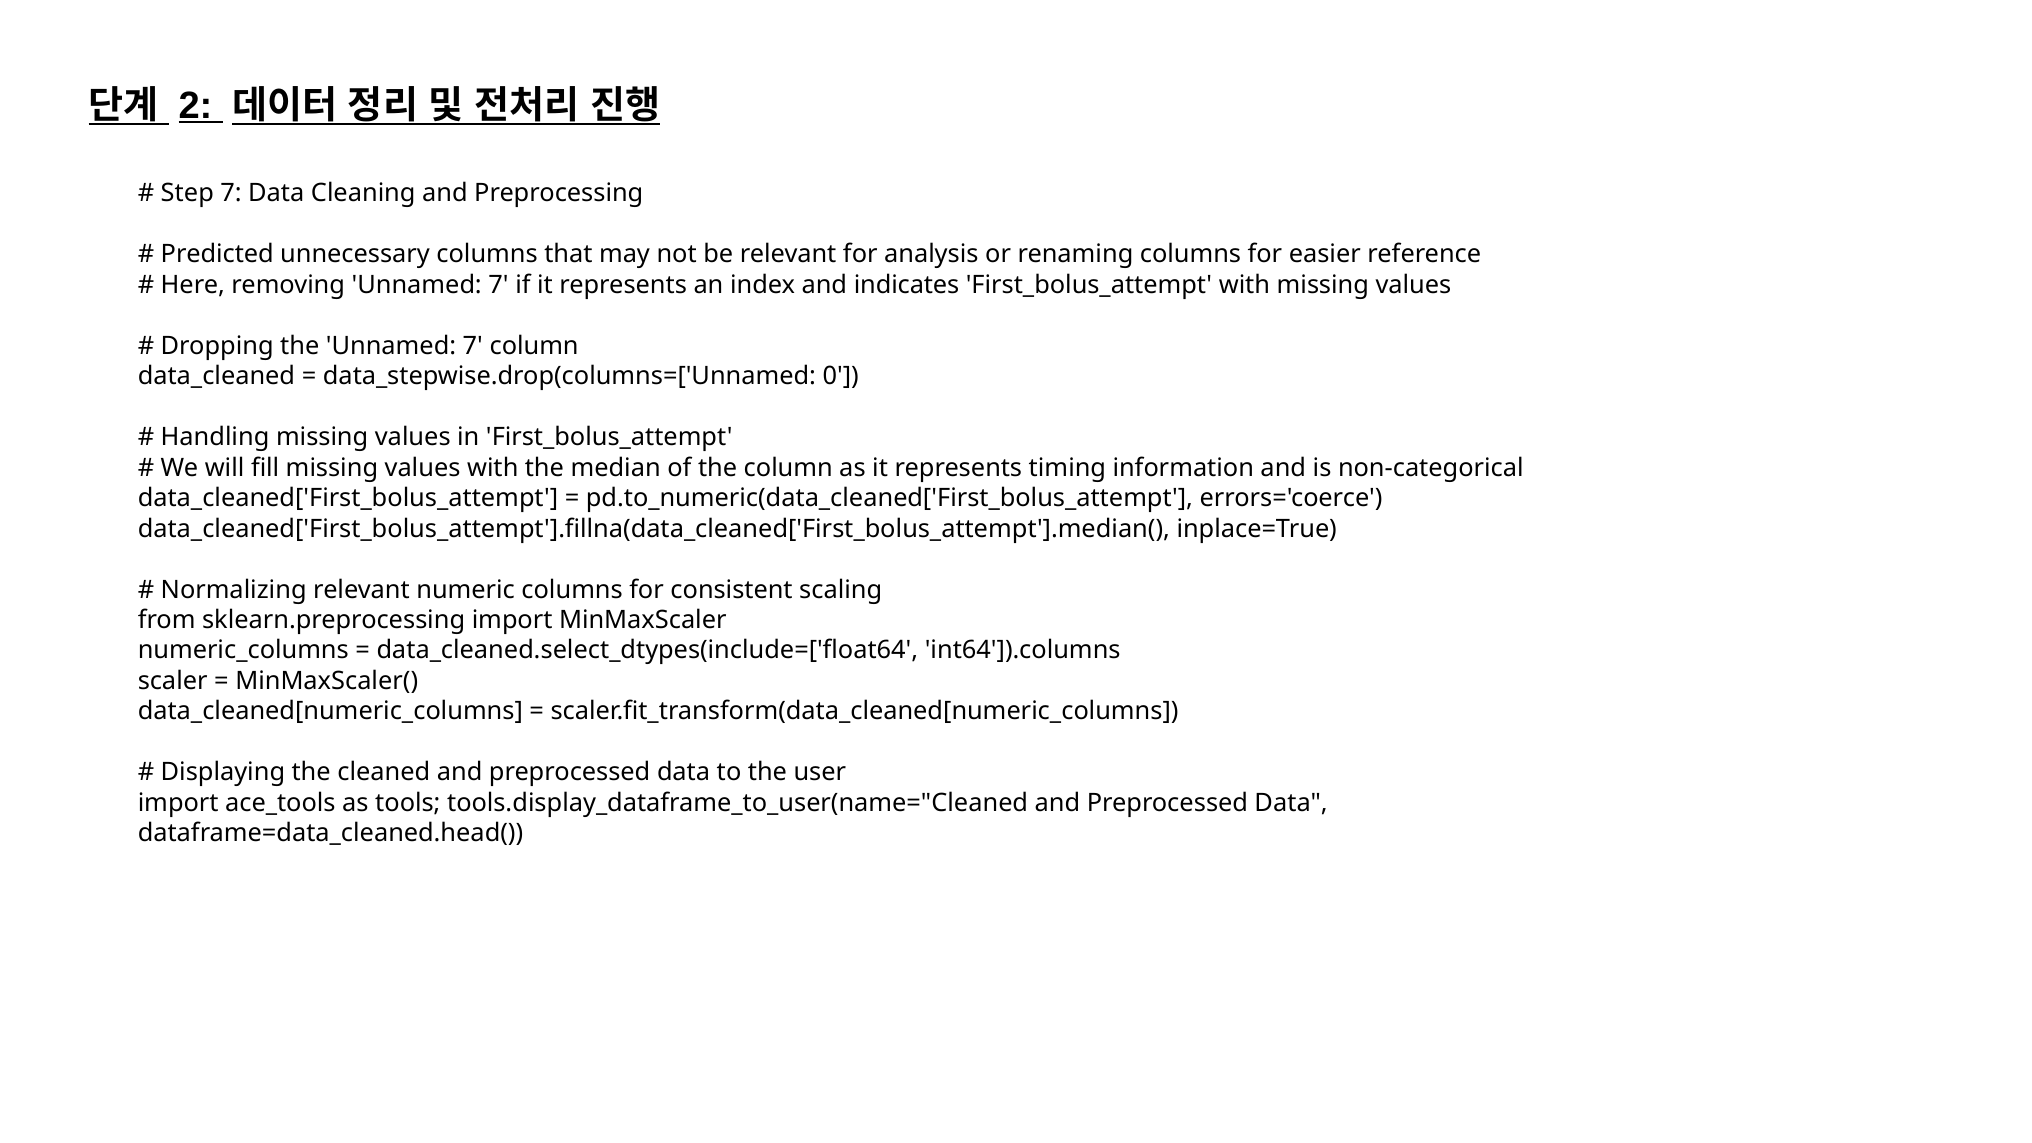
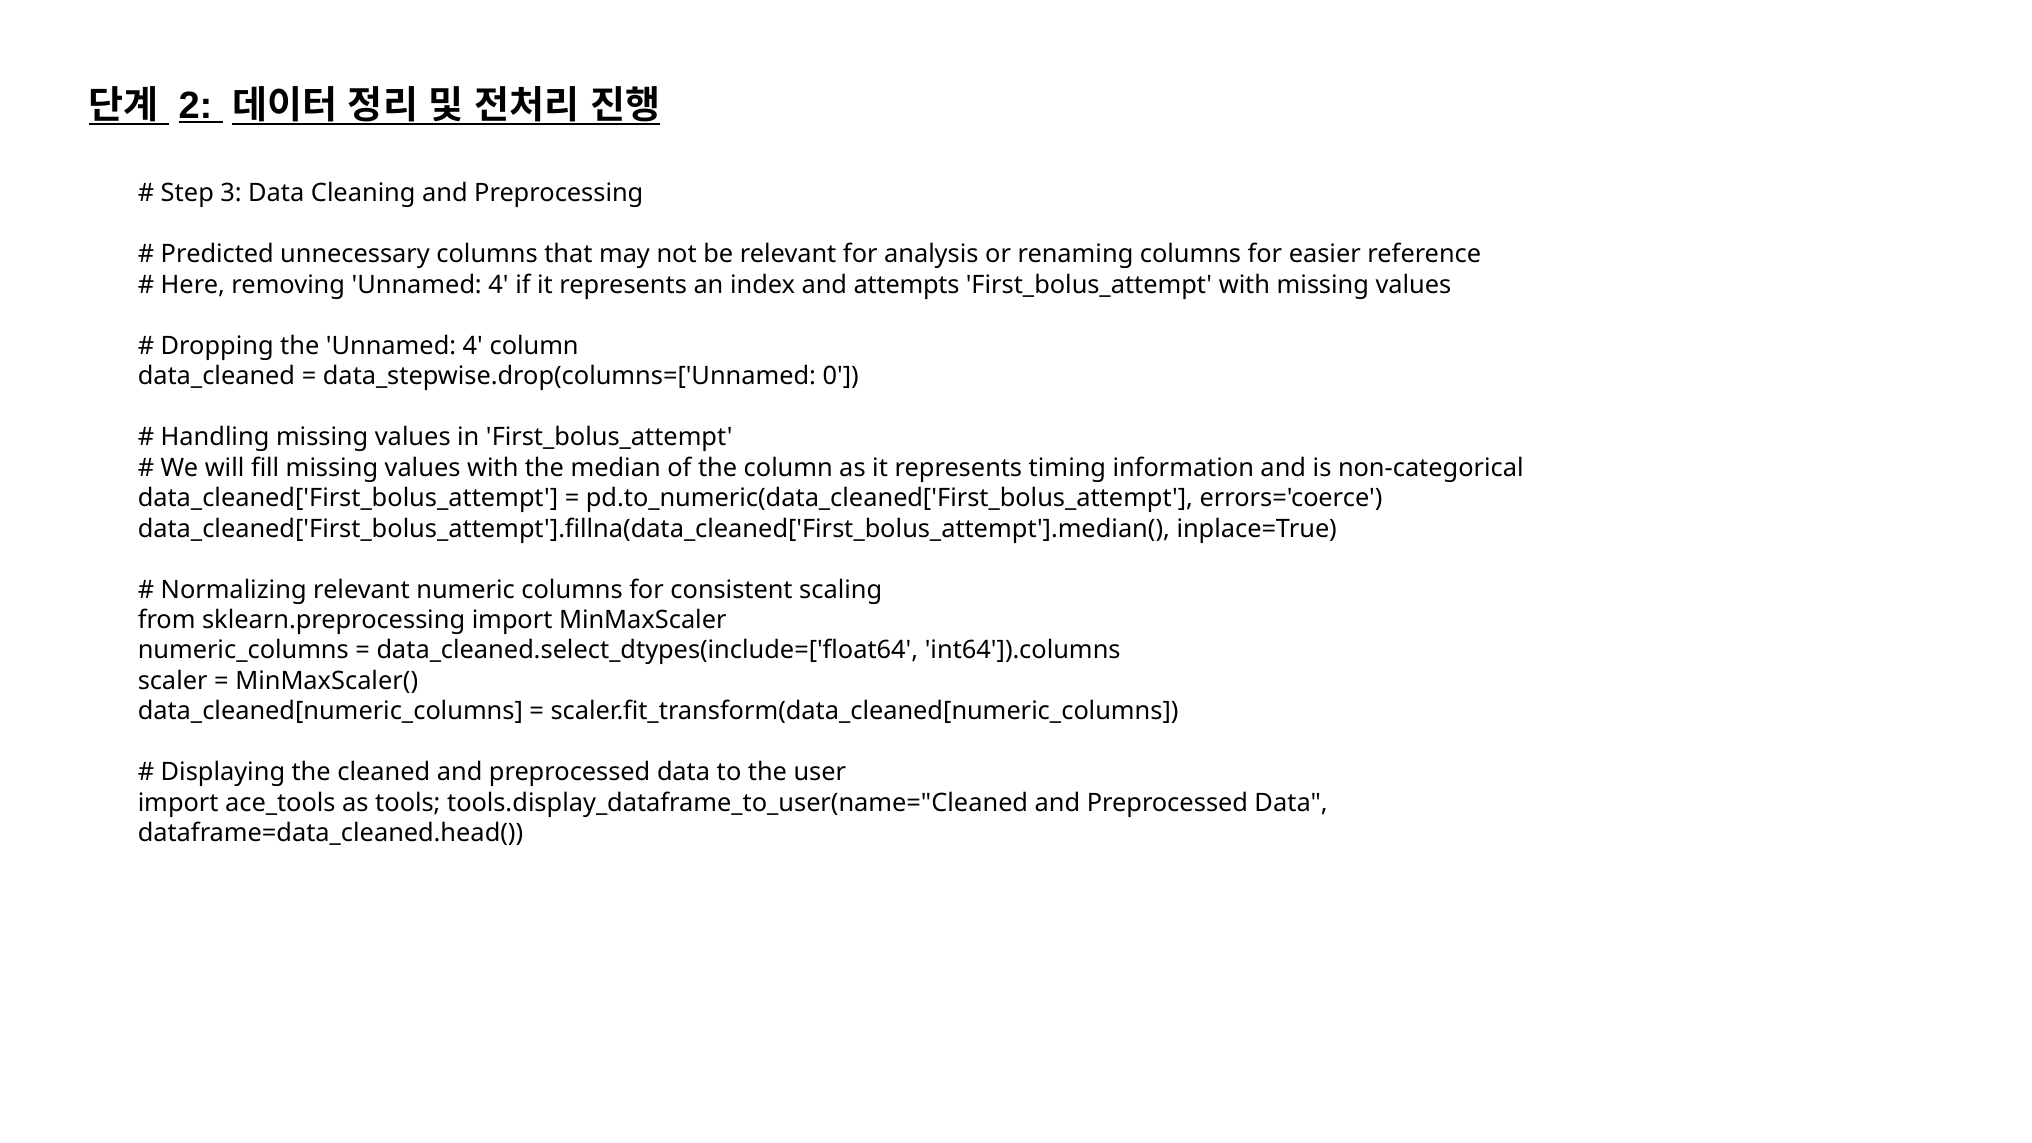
Step 7: 7 -> 3 (231, 193)
removing Unnamed 7: 7 -> 4 (498, 285)
indicates: indicates -> attempts (907, 285)
the Unnamed 7: 7 -> 4 (473, 346)
